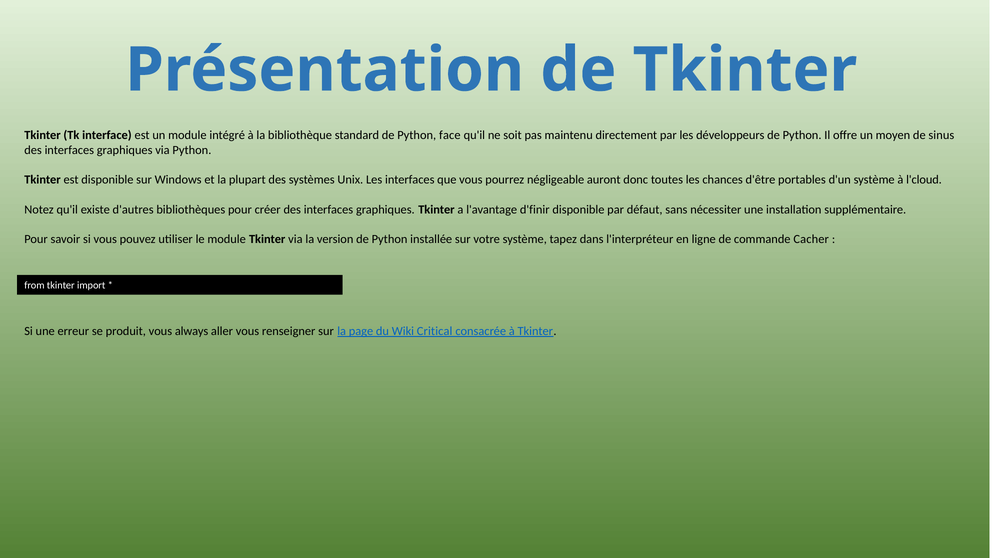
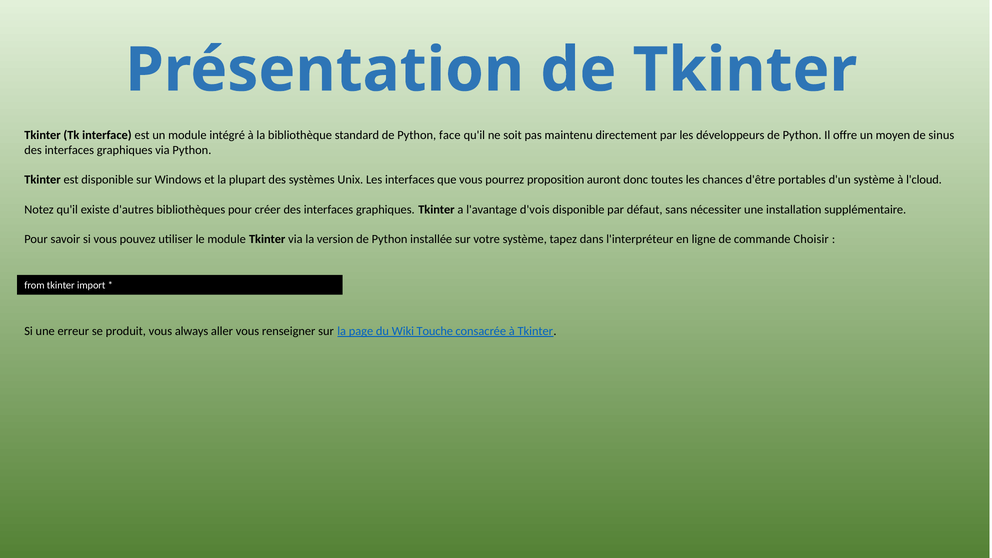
négligeable: négligeable -> proposition (556, 180)
d'finir: d'finir -> d'vois (535, 209)
Cacher: Cacher -> Choisir (811, 239)
Critical: Critical -> Touche (435, 331)
